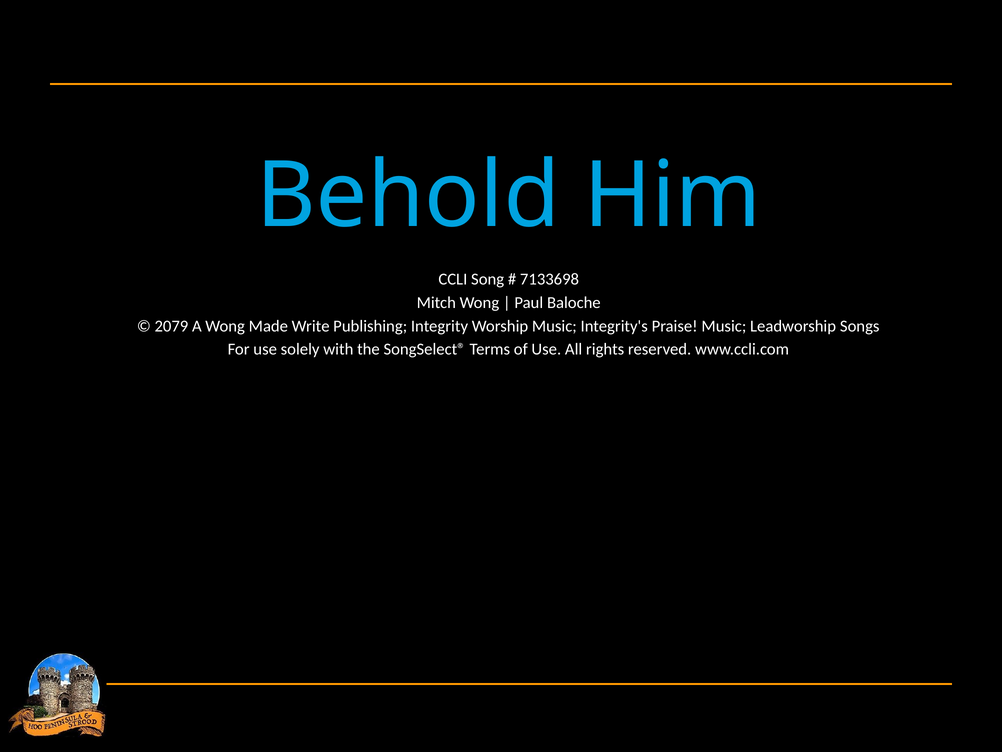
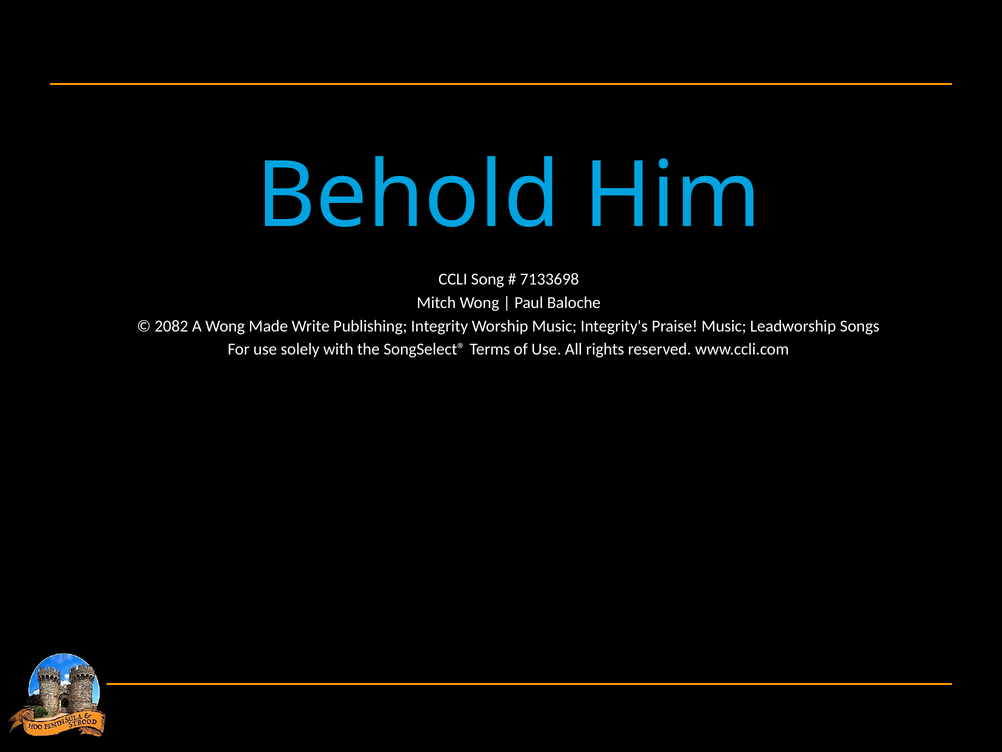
2079: 2079 -> 2082 (171, 326)
